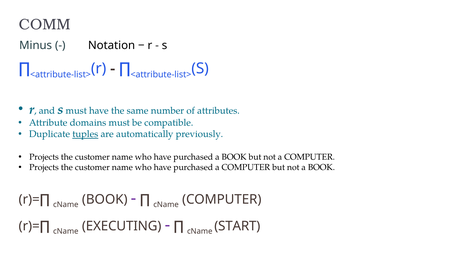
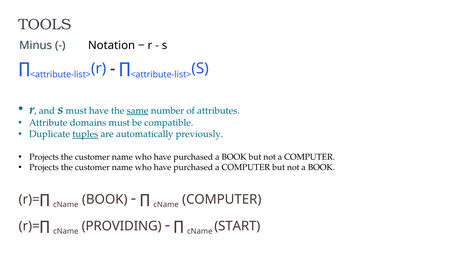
COMM: COMM -> TOOLS (45, 24)
same underline: none -> present (138, 110)
EXECUTING: EXECUTING -> PROVIDING (122, 226)
